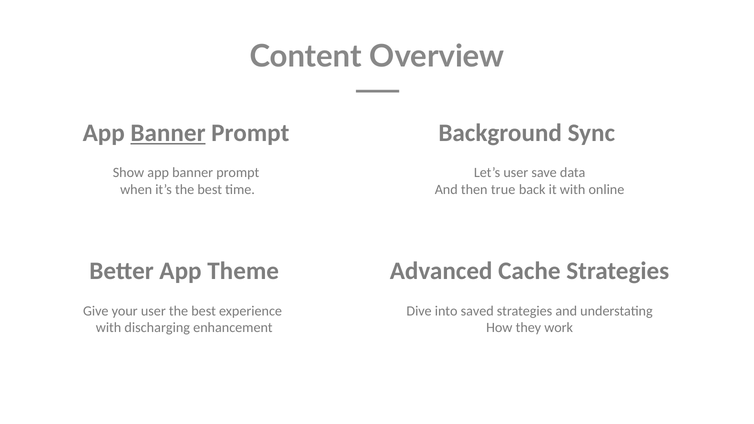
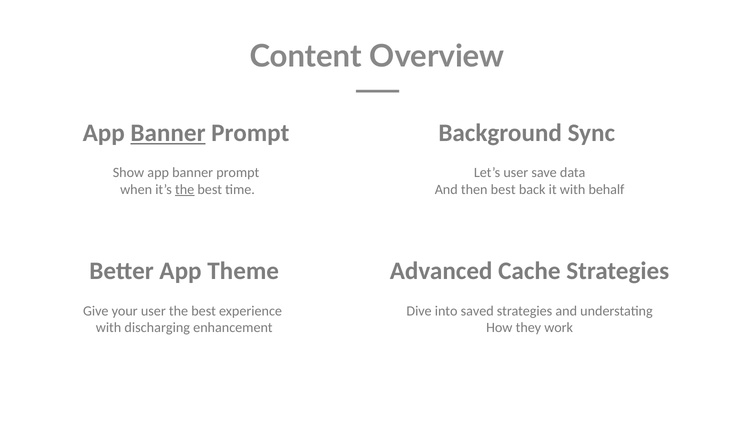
the underline: none -> present (185, 189)
then true: true -> best (503, 189)
online: online -> behalf (606, 189)
